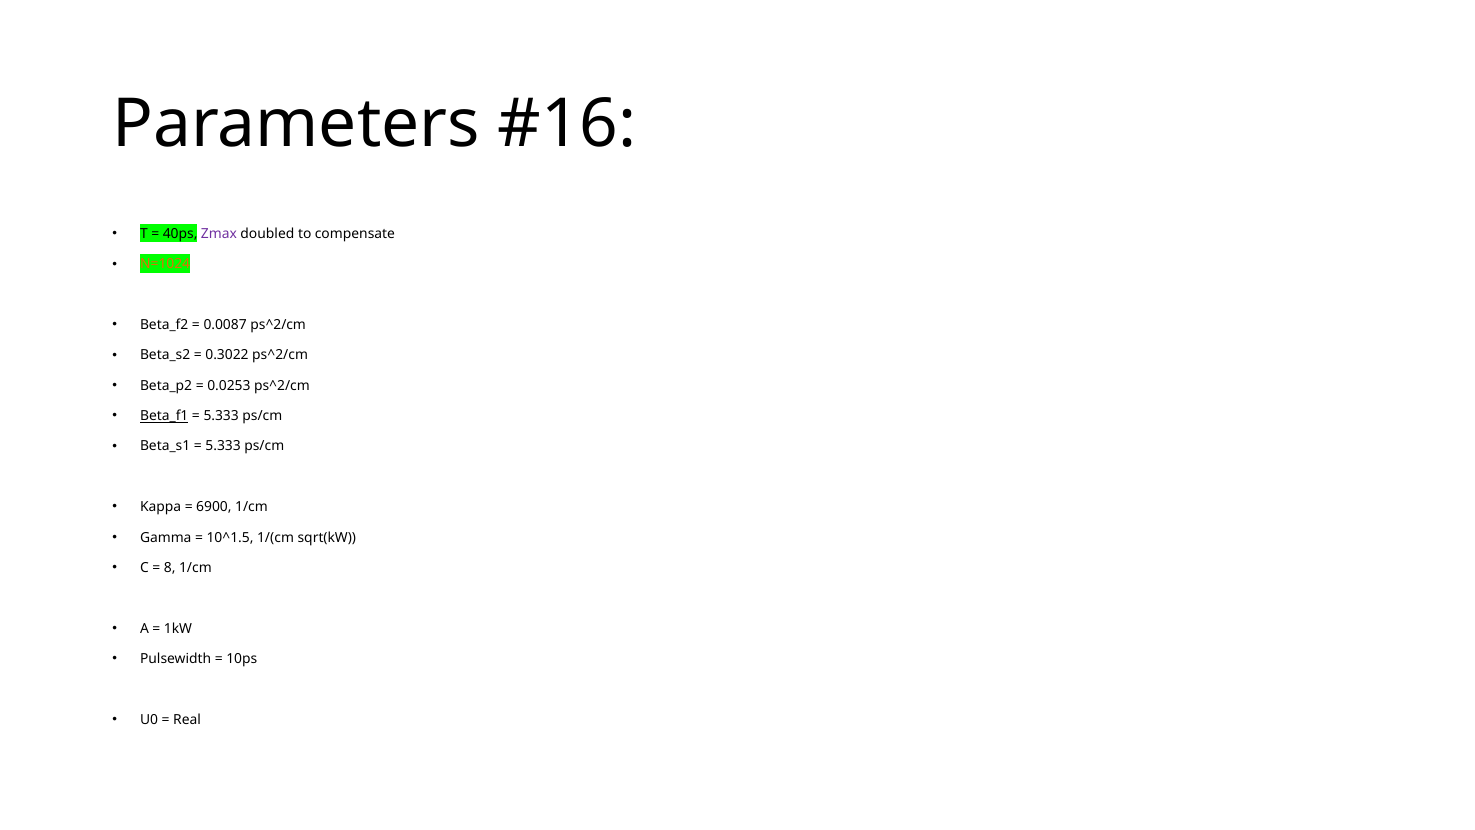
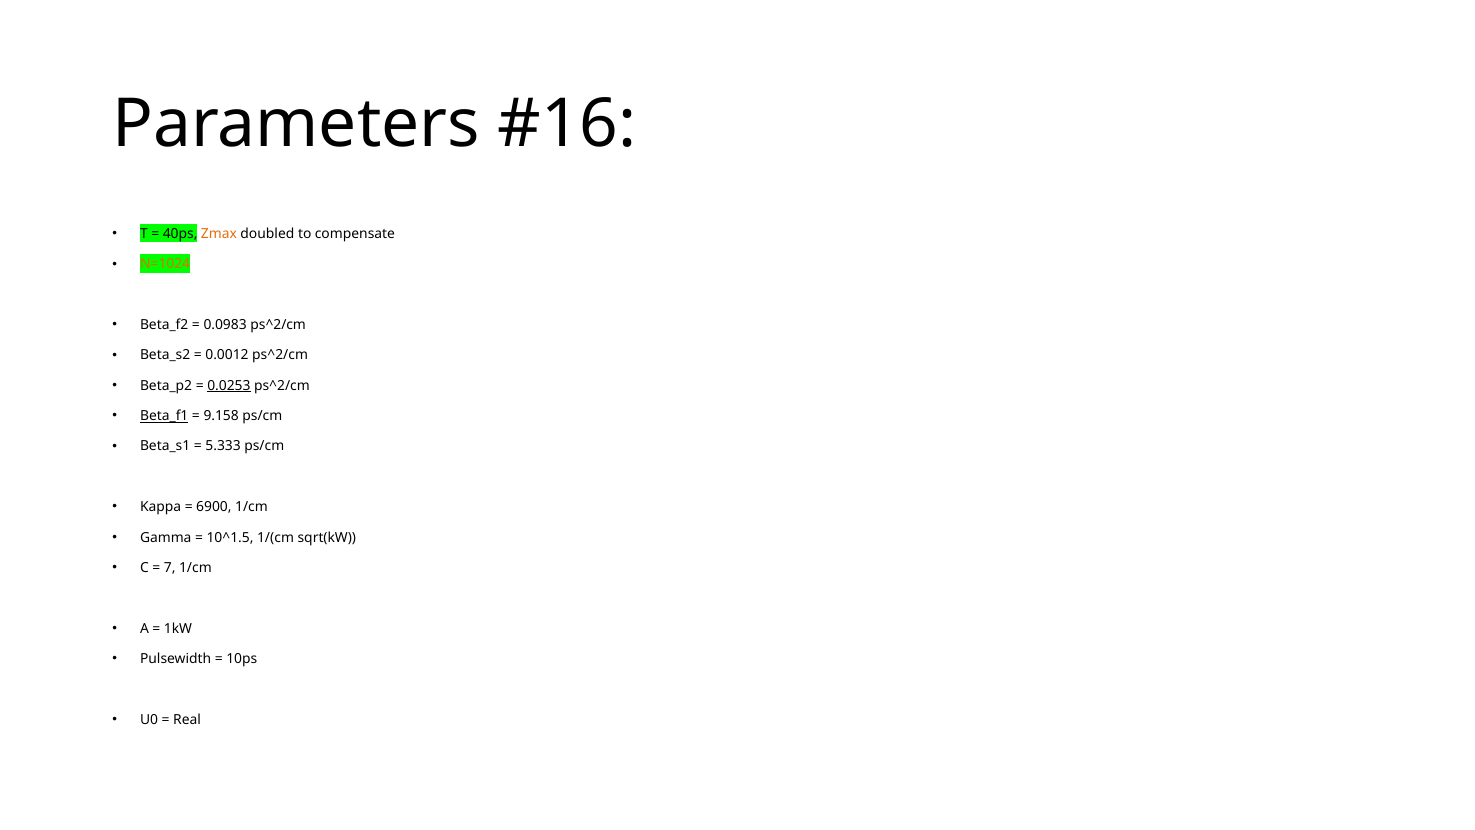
Zmax colour: purple -> orange (219, 234)
0.0087: 0.0087 -> 0.0983 (225, 325)
0.3022: 0.3022 -> 0.0012 (227, 355)
0.0253 underline: none -> present (229, 386)
5.333: 5.333 -> 9.158 (221, 416)
8: 8 -> 7 (170, 568)
